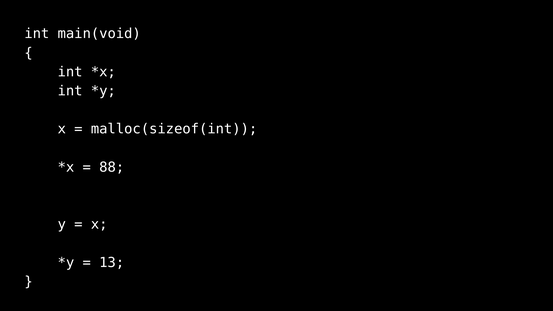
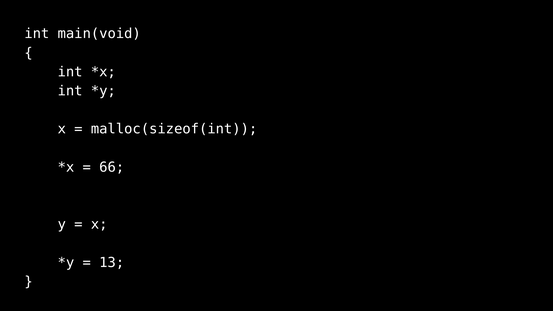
88: 88 -> 66 (112, 167)
